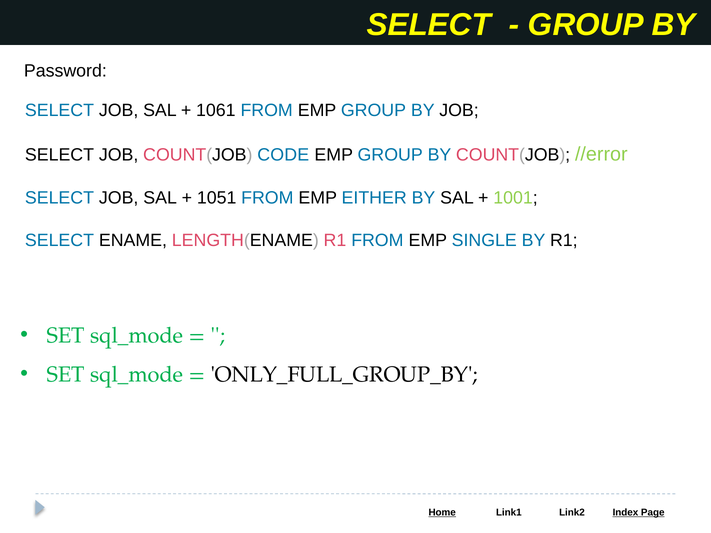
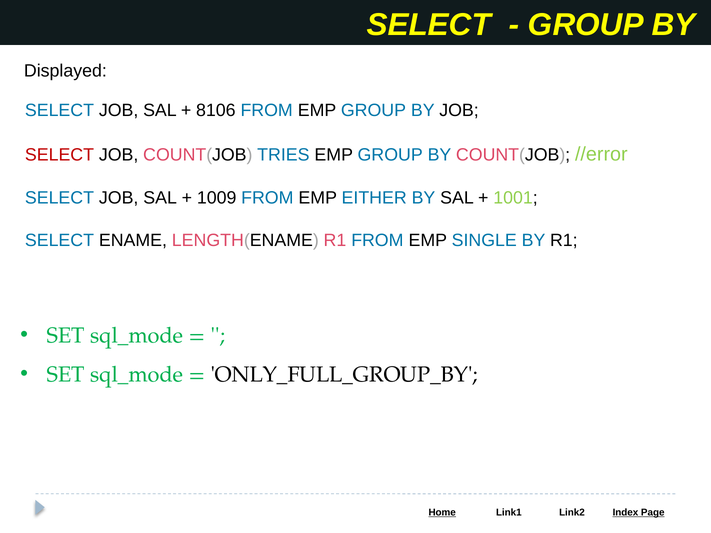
Password: Password -> Displayed (65, 71)
1061: 1061 -> 8106 (216, 110)
SELECT colour: black -> red (59, 155)
CODE: CODE -> TRIES (283, 155)
1051: 1051 -> 1009 (217, 198)
